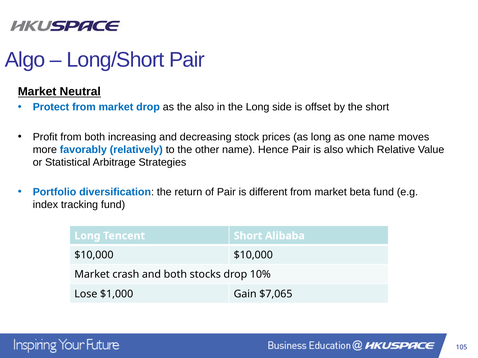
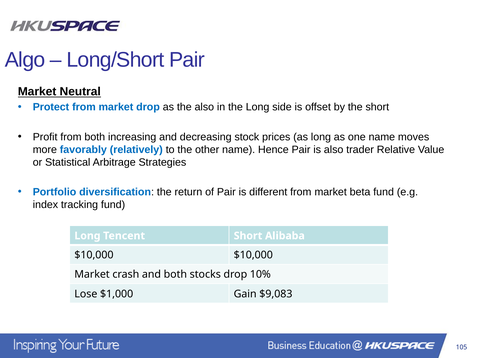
which: which -> trader (360, 150)
$7,065: $7,065 -> $9,083 (276, 294)
